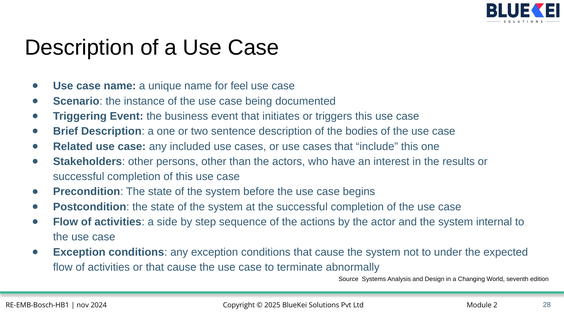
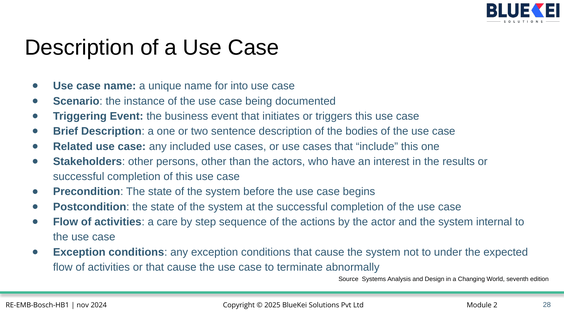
feel: feel -> into (239, 86)
side: side -> care (167, 222)
